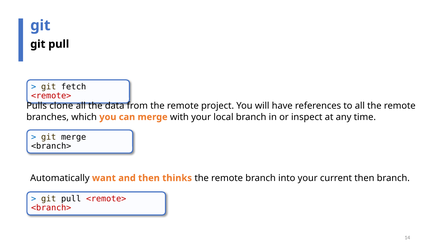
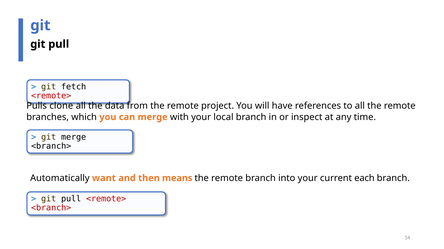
thinks: thinks -> means (177, 179)
current then: then -> each (364, 179)
